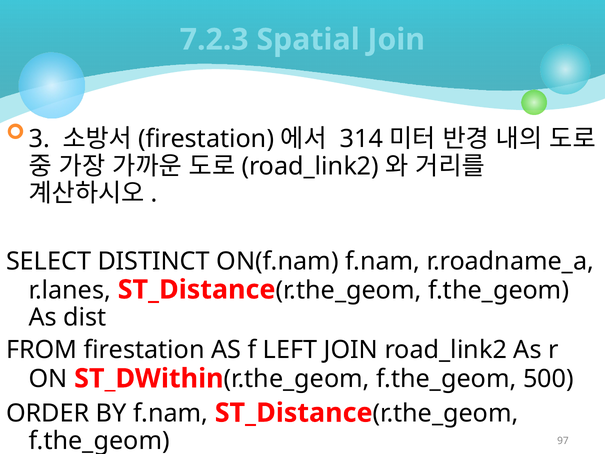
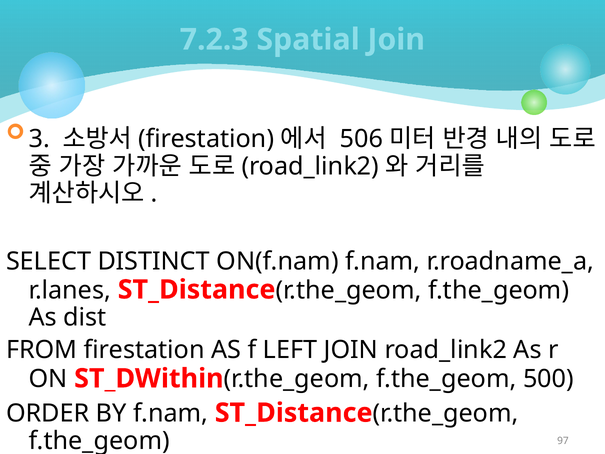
314: 314 -> 506 (361, 139)
